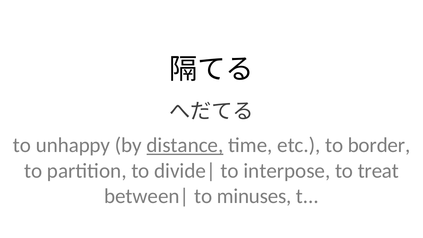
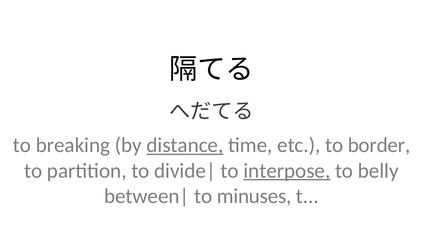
unhappy: unhappy -> breaking (73, 145)
interpose underline: none -> present (287, 171)
treat: treat -> belly (378, 171)
